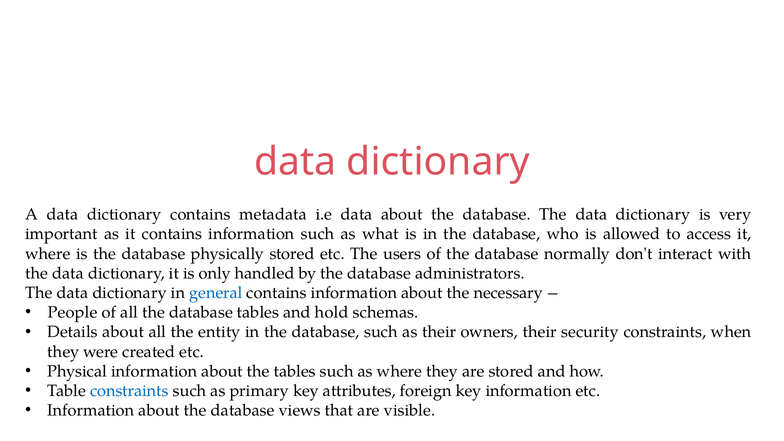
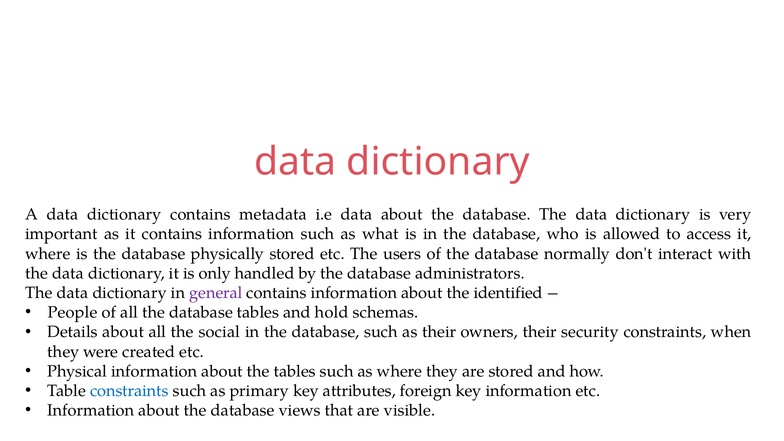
general colour: blue -> purple (216, 293)
necessary: necessary -> identified (508, 293)
entity: entity -> social (219, 332)
